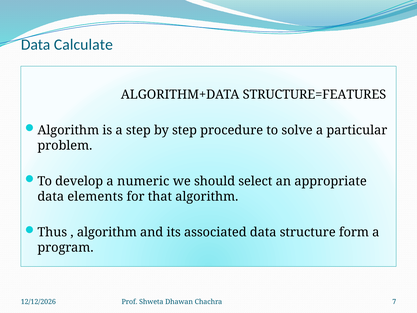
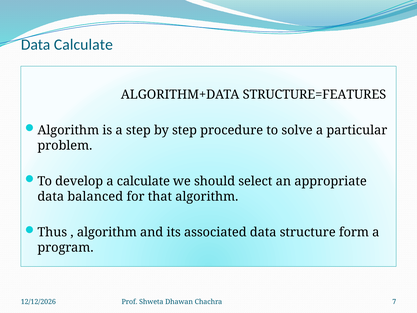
a numeric: numeric -> calculate (143, 181)
elements: elements -> balanced (95, 196)
